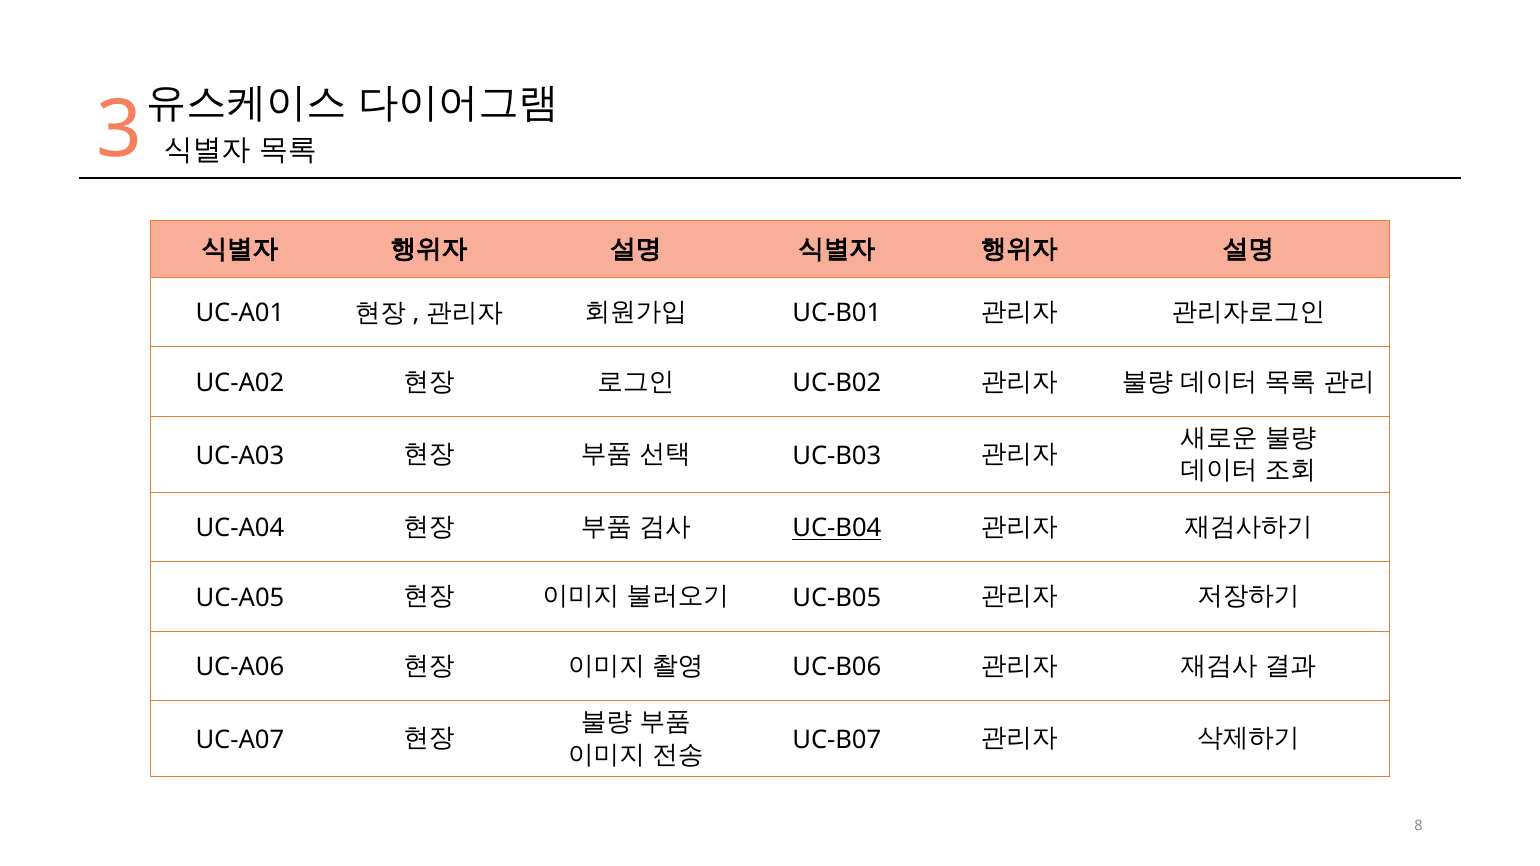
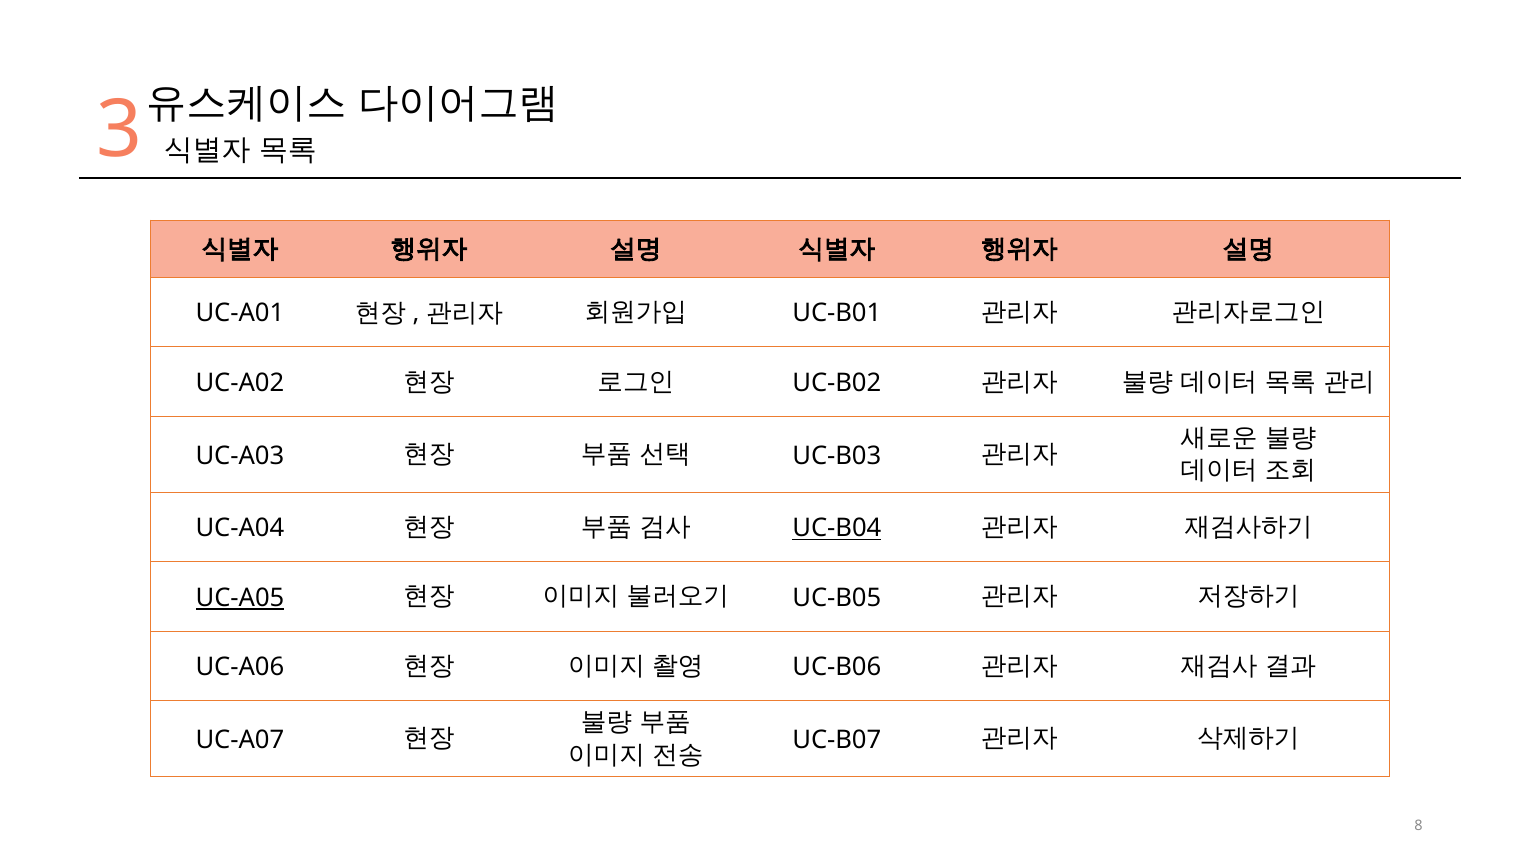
UC-A05 underline: none -> present (240, 598)
